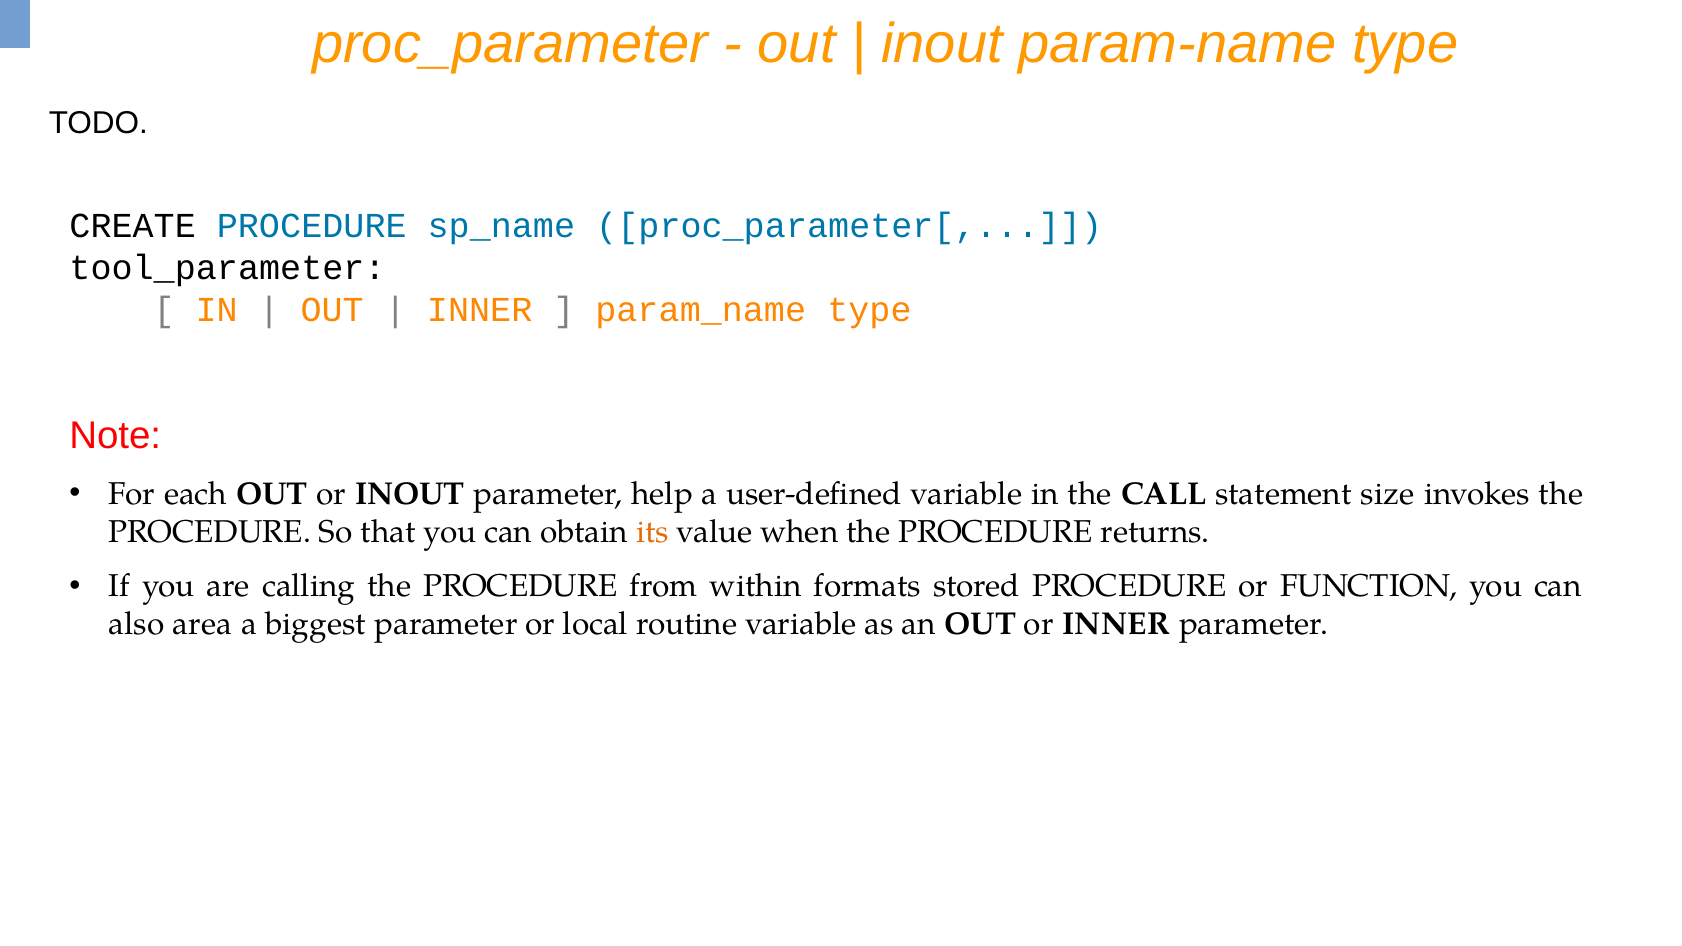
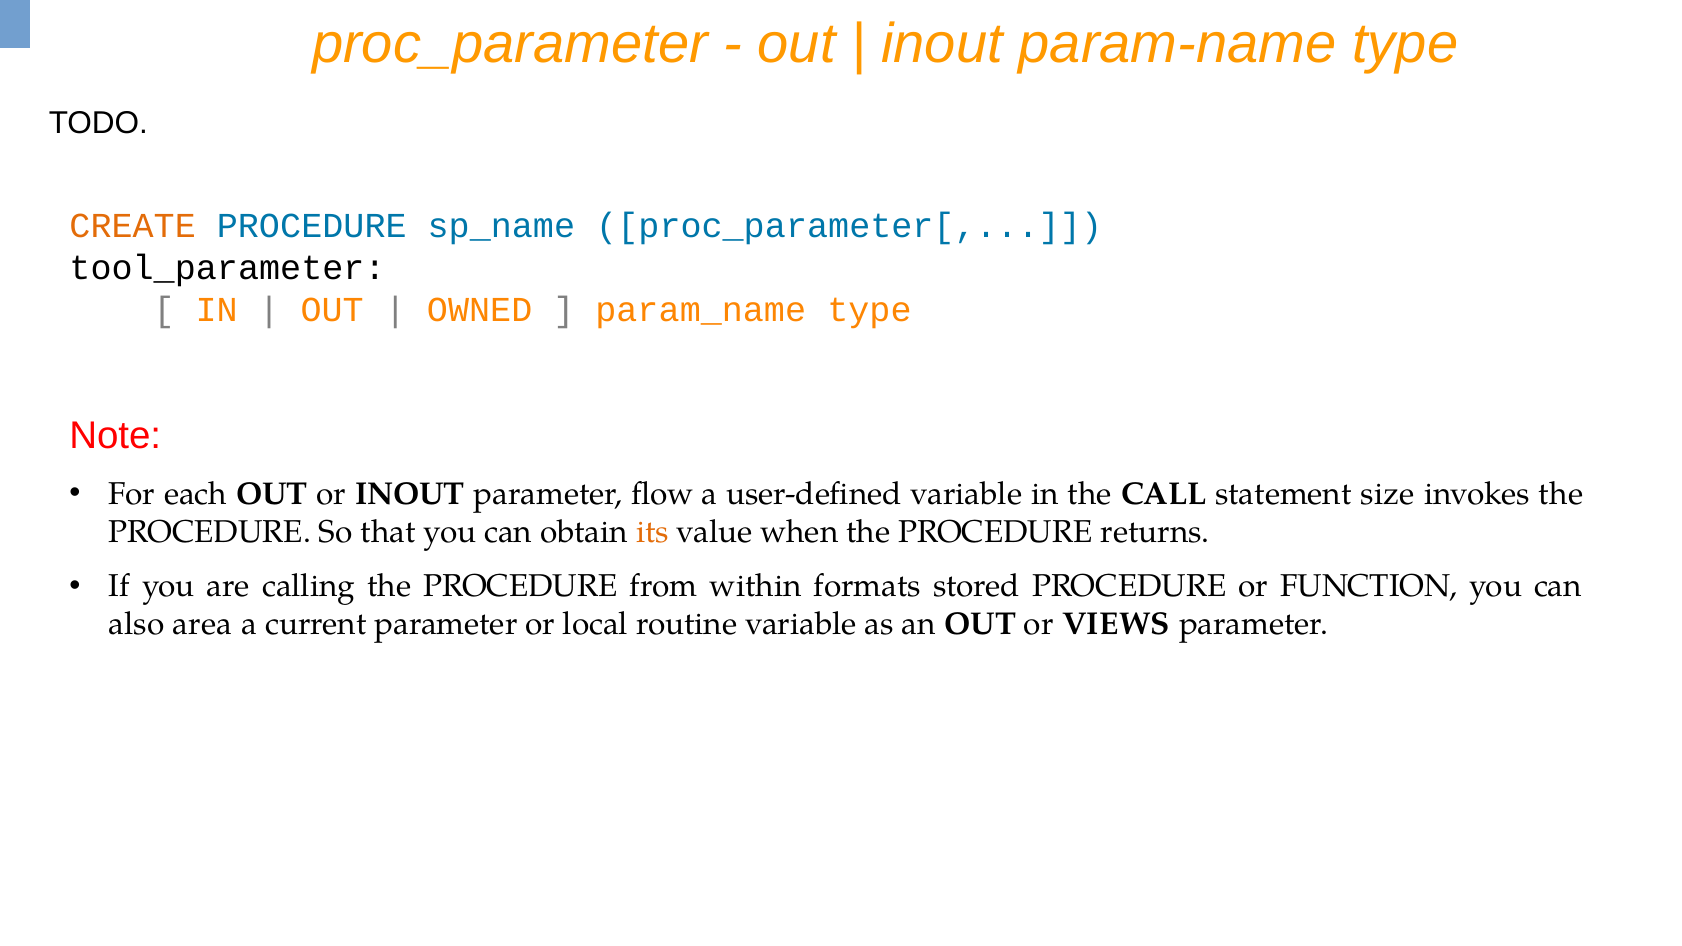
CREATE colour: black -> orange (133, 225)
INNER: INNER -> OWNED (480, 310)
help: help -> flow (662, 494)
biggest: biggest -> current (316, 624)
or INNER: INNER -> VIEWS (1116, 624)
